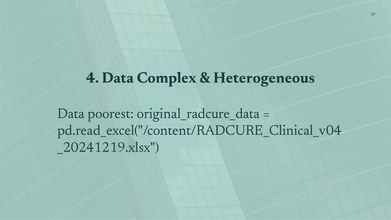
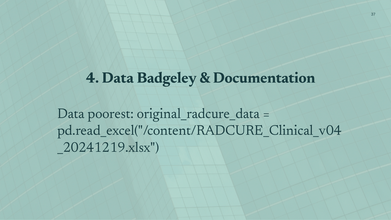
Complex: Complex -> Badgeley (167, 78)
Heterogeneous: Heterogeneous -> Documentation (264, 78)
